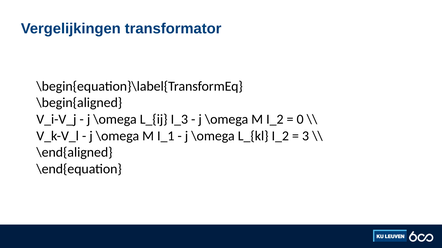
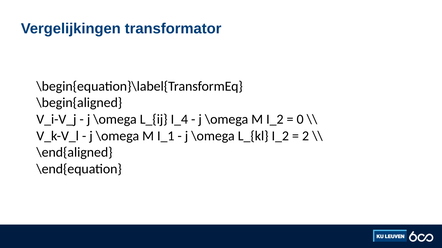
I_3: I_3 -> I_4 (179, 120)
3: 3 -> 2 (306, 136)
